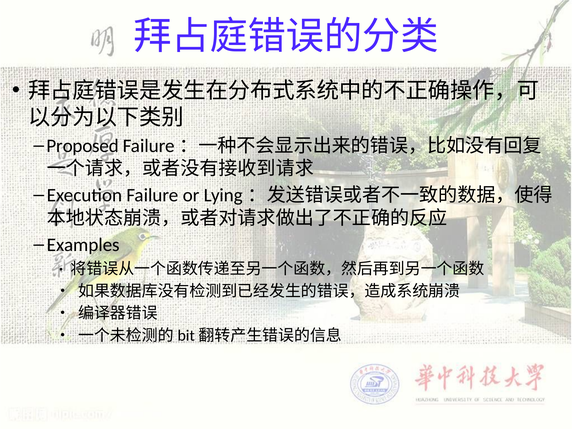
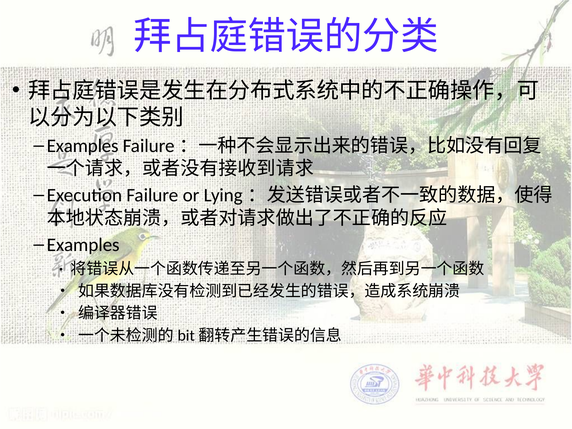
Proposed: Proposed -> Examples (83, 146)
